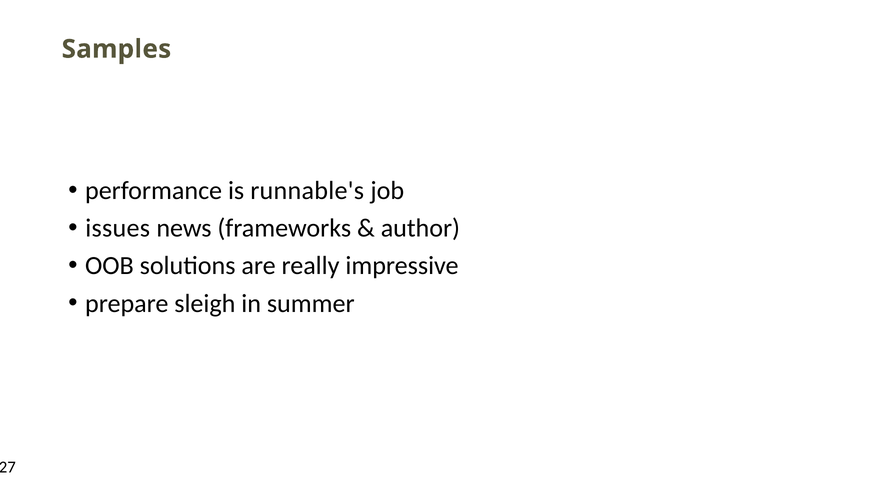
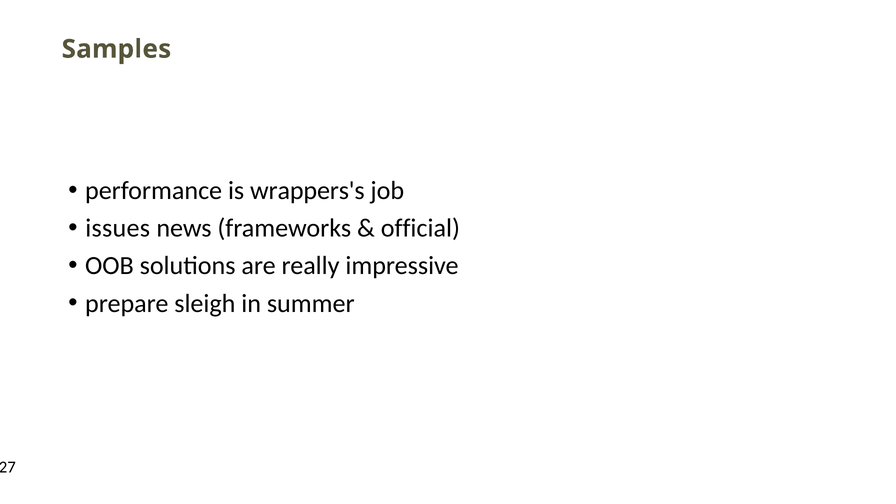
runnable's: runnable's -> wrappers's (307, 191)
author: author -> official (420, 228)
